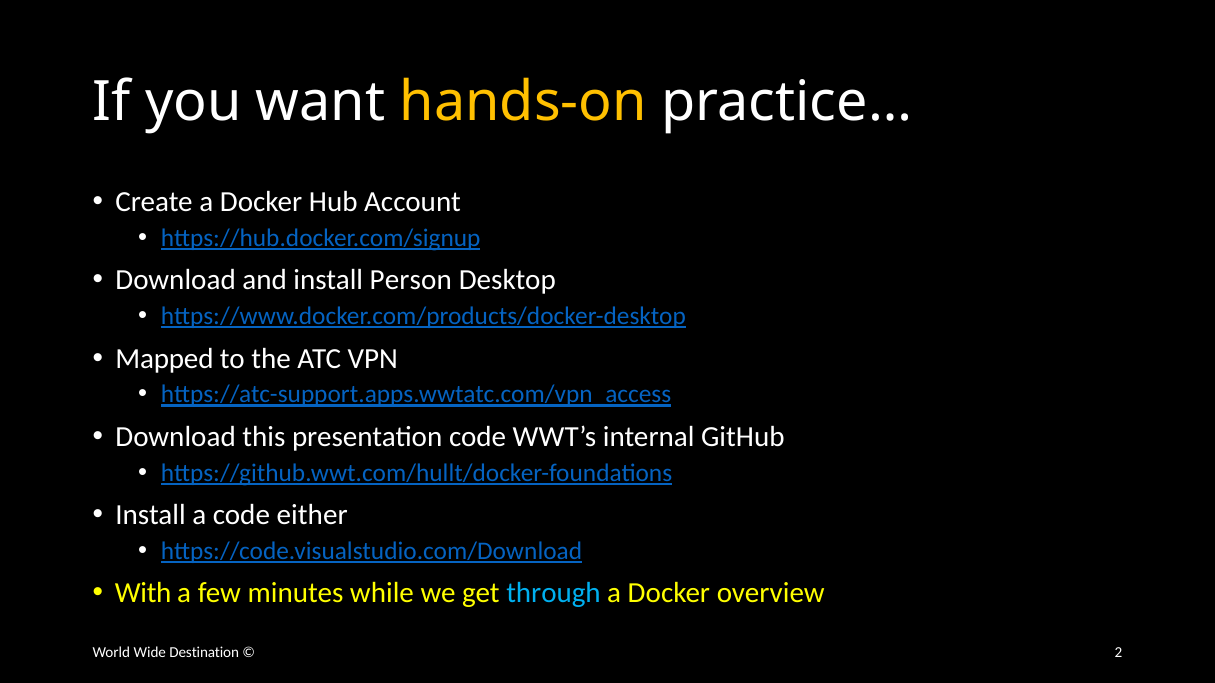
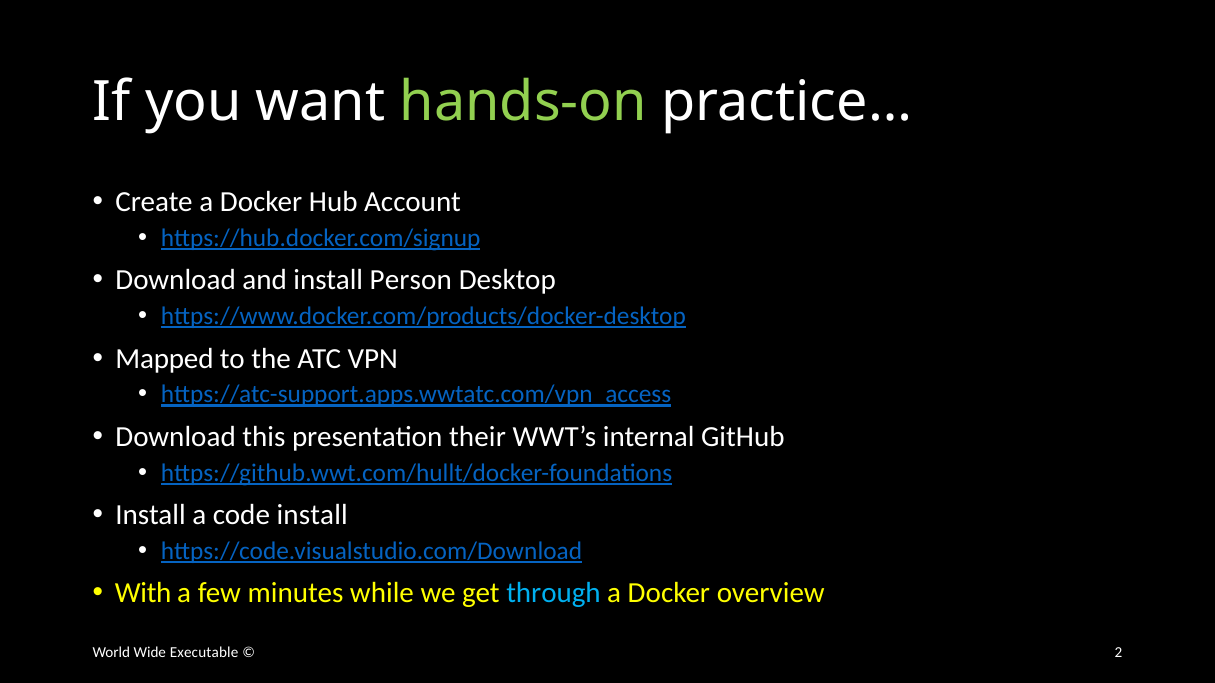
hands-on colour: yellow -> light green (523, 102)
presentation code: code -> their (477, 437)
code either: either -> install (312, 515)
Destination: Destination -> Executable (204, 653)
